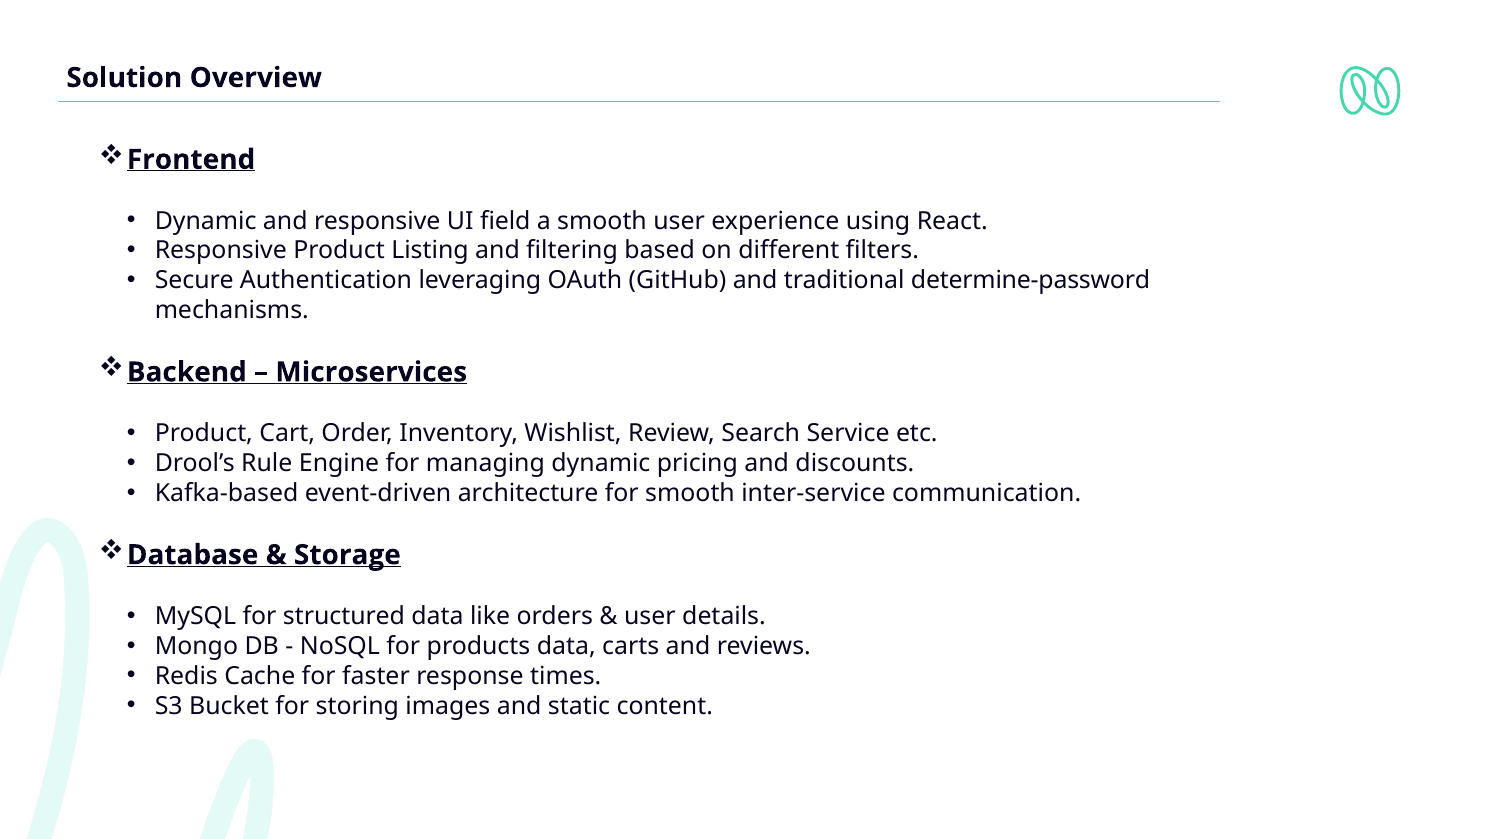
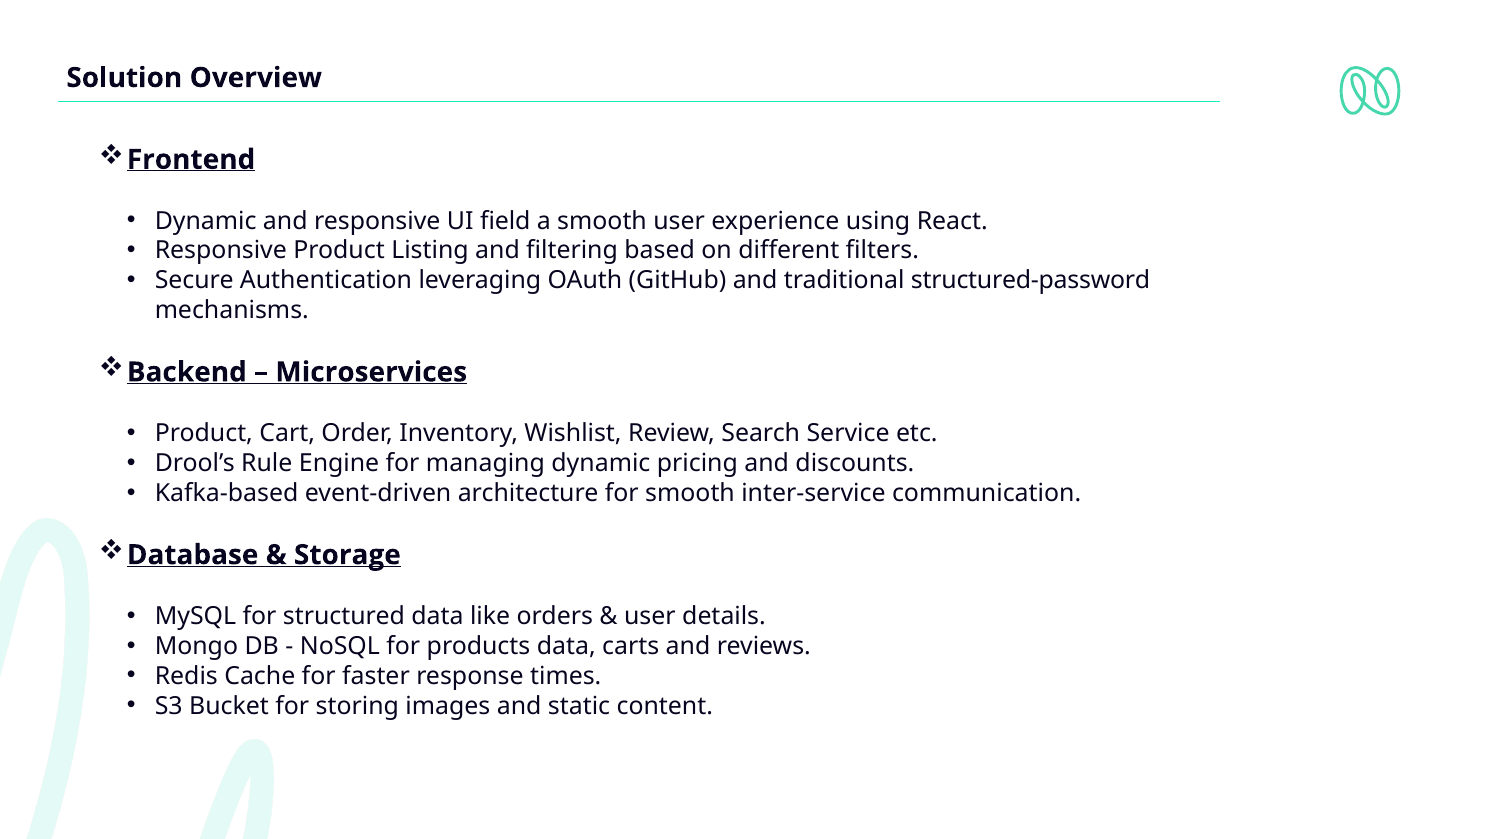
determine-password: determine-password -> structured-password (1031, 281)
